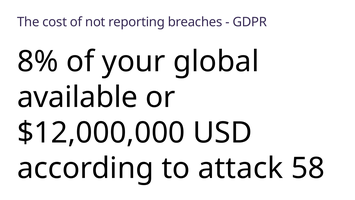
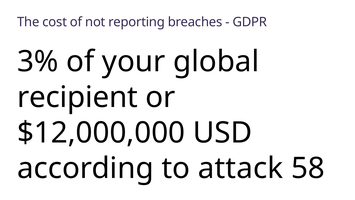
8%: 8% -> 3% (38, 62)
available: available -> recipient (77, 97)
